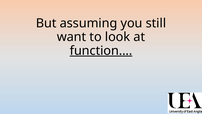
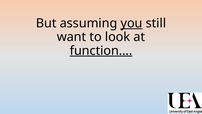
you underline: none -> present (132, 23)
